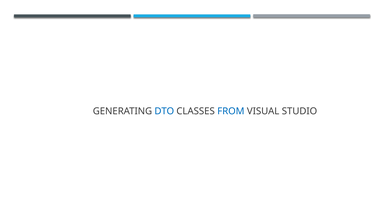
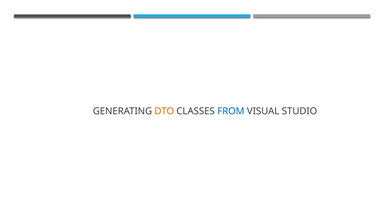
DTO colour: blue -> orange (164, 111)
